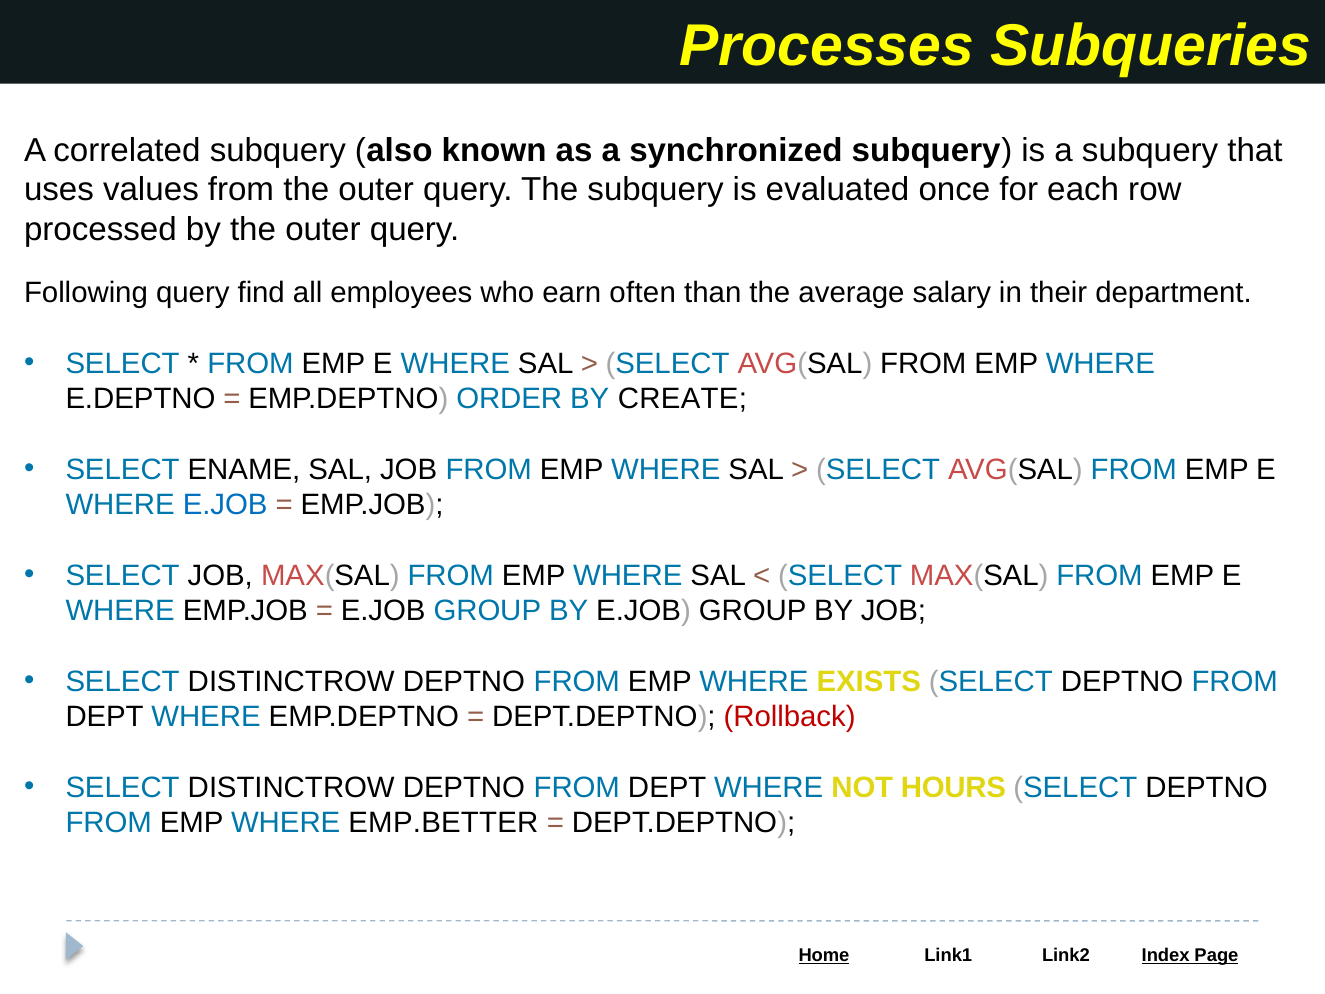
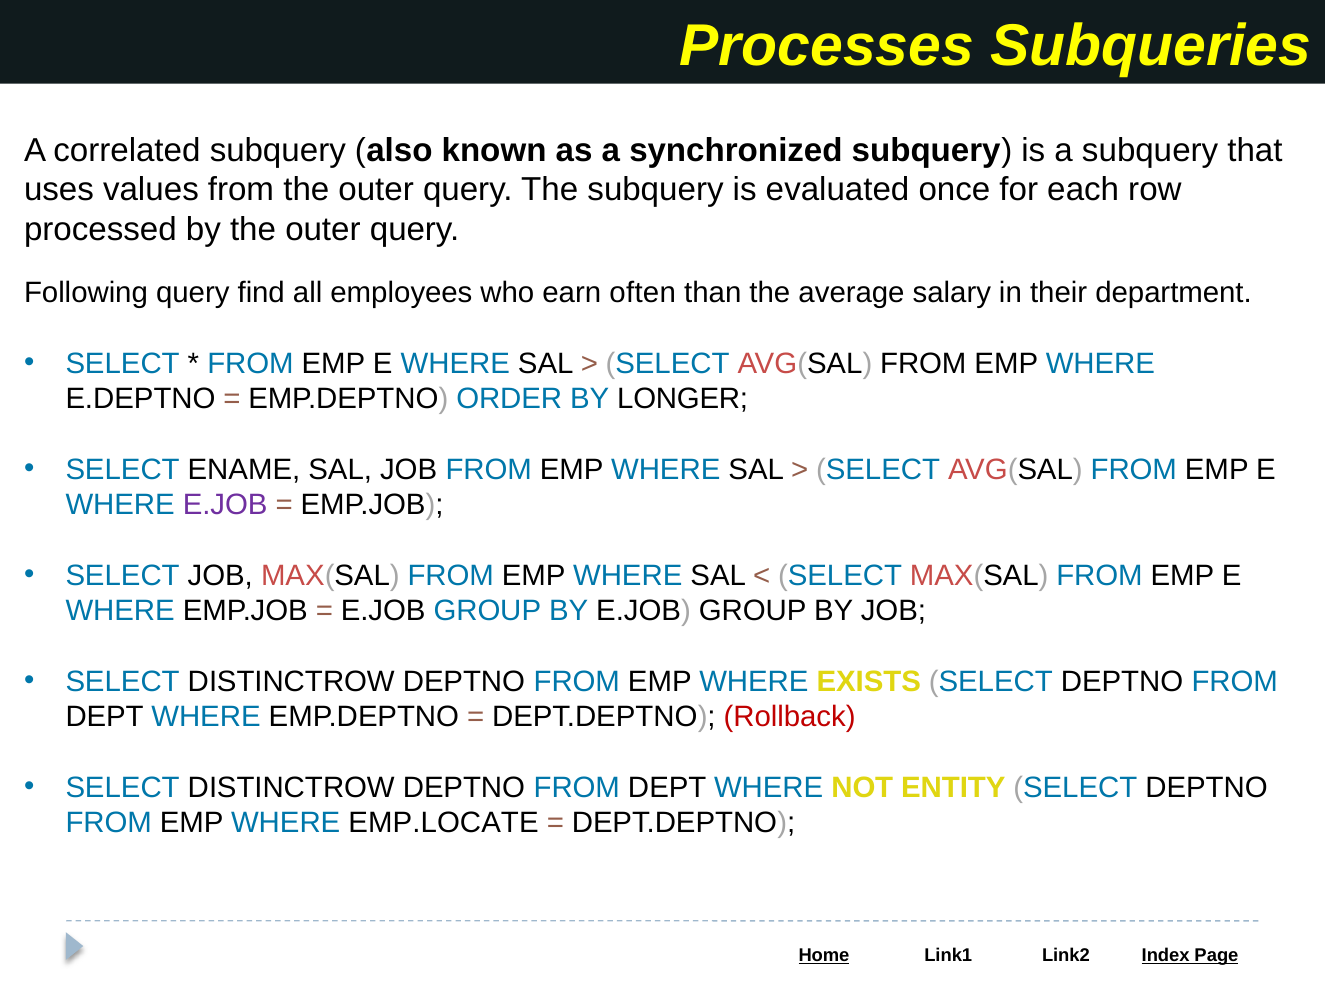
CREATE: CREATE -> LONGER (683, 399)
E.JOB colour: blue -> purple (225, 505)
HOURS: HOURS -> ENTITY (953, 787)
EMP.BETTER: EMP.BETTER -> EMP.LOCATE (444, 823)
